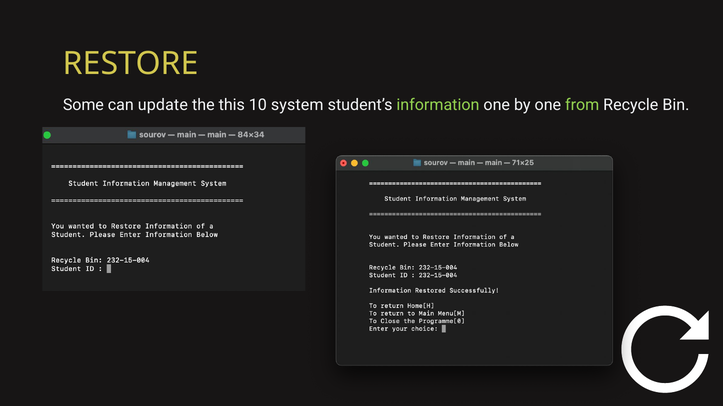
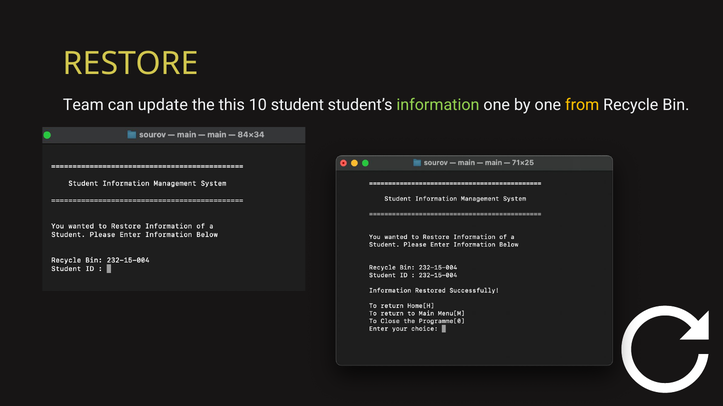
Some: Some -> Team (83, 105)
system: system -> student (297, 105)
from colour: light green -> yellow (582, 105)
